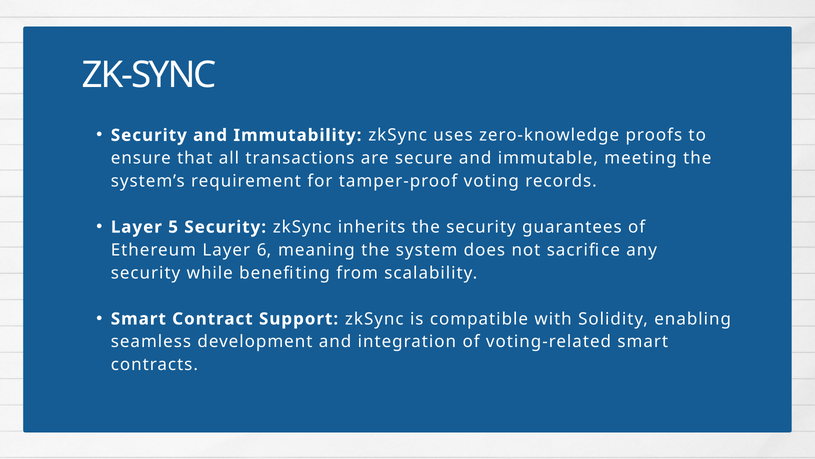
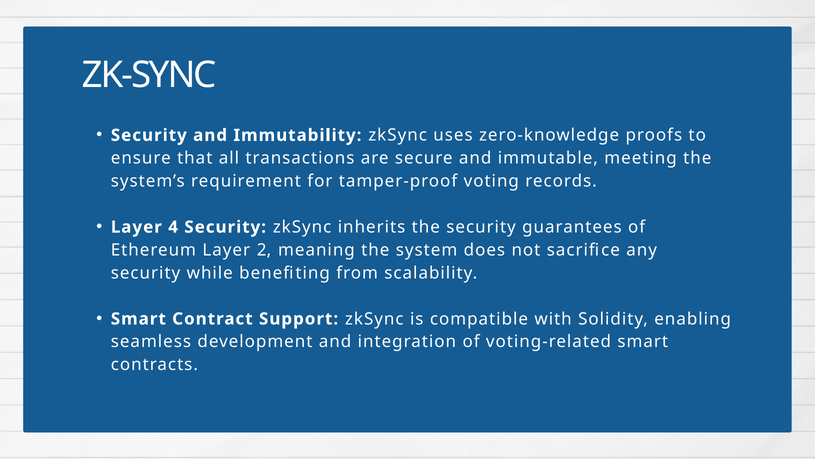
5: 5 -> 4 (173, 227)
6: 6 -> 2 (264, 250)
